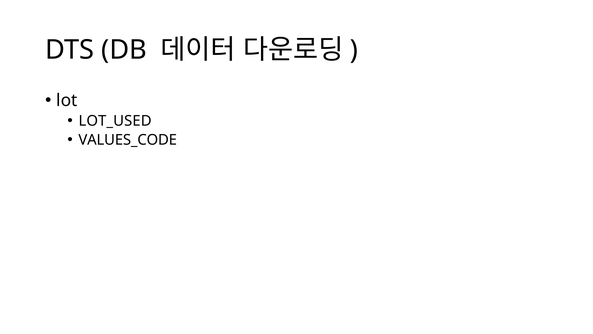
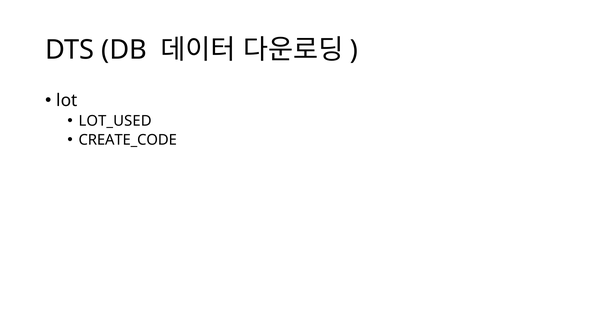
VALUES_CODE: VALUES_CODE -> CREATE_CODE (128, 140)
